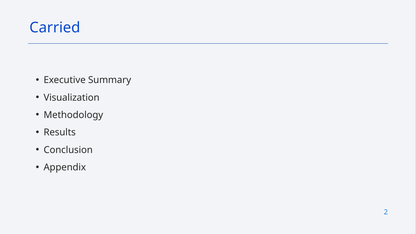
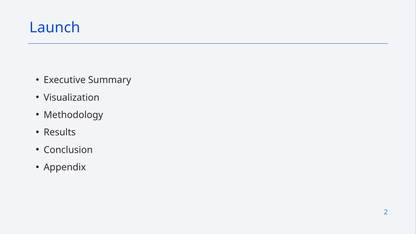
Carried: Carried -> Launch (55, 28)
